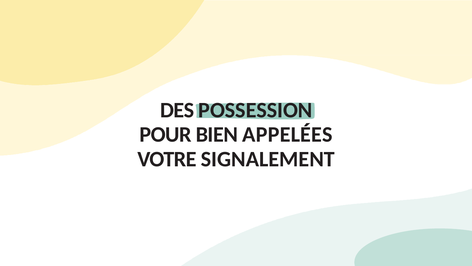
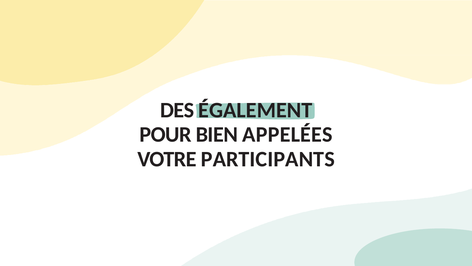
POSSESSION: POSSESSION -> ÉGALEMENT (255, 110)
SIGNALEMENT: SIGNALEMENT -> PARTICIPANTS (268, 159)
